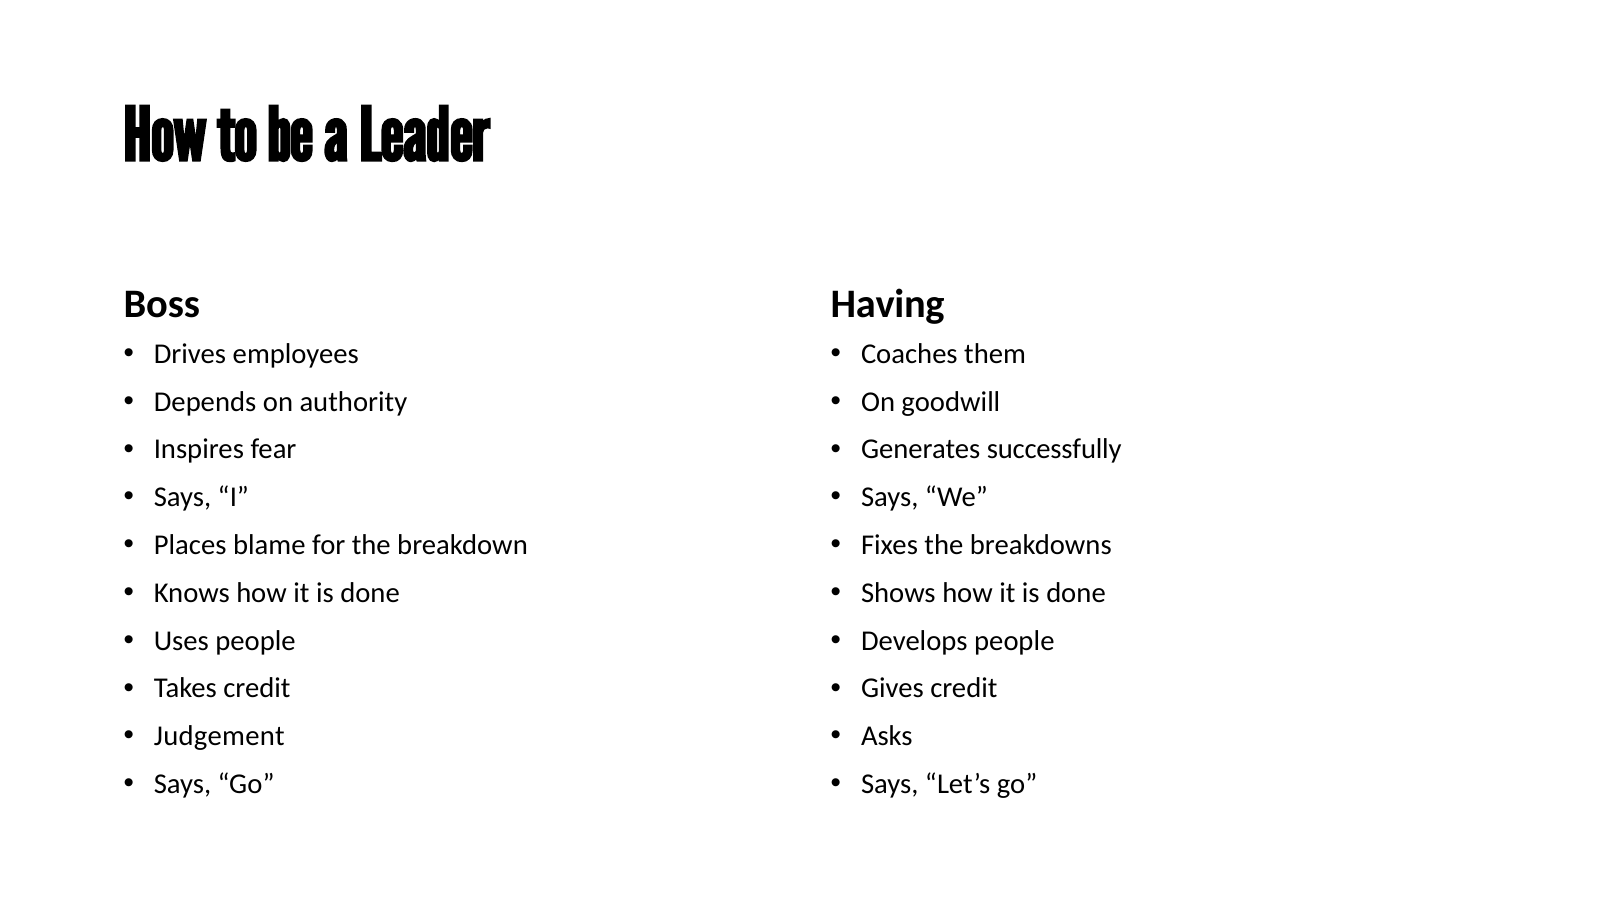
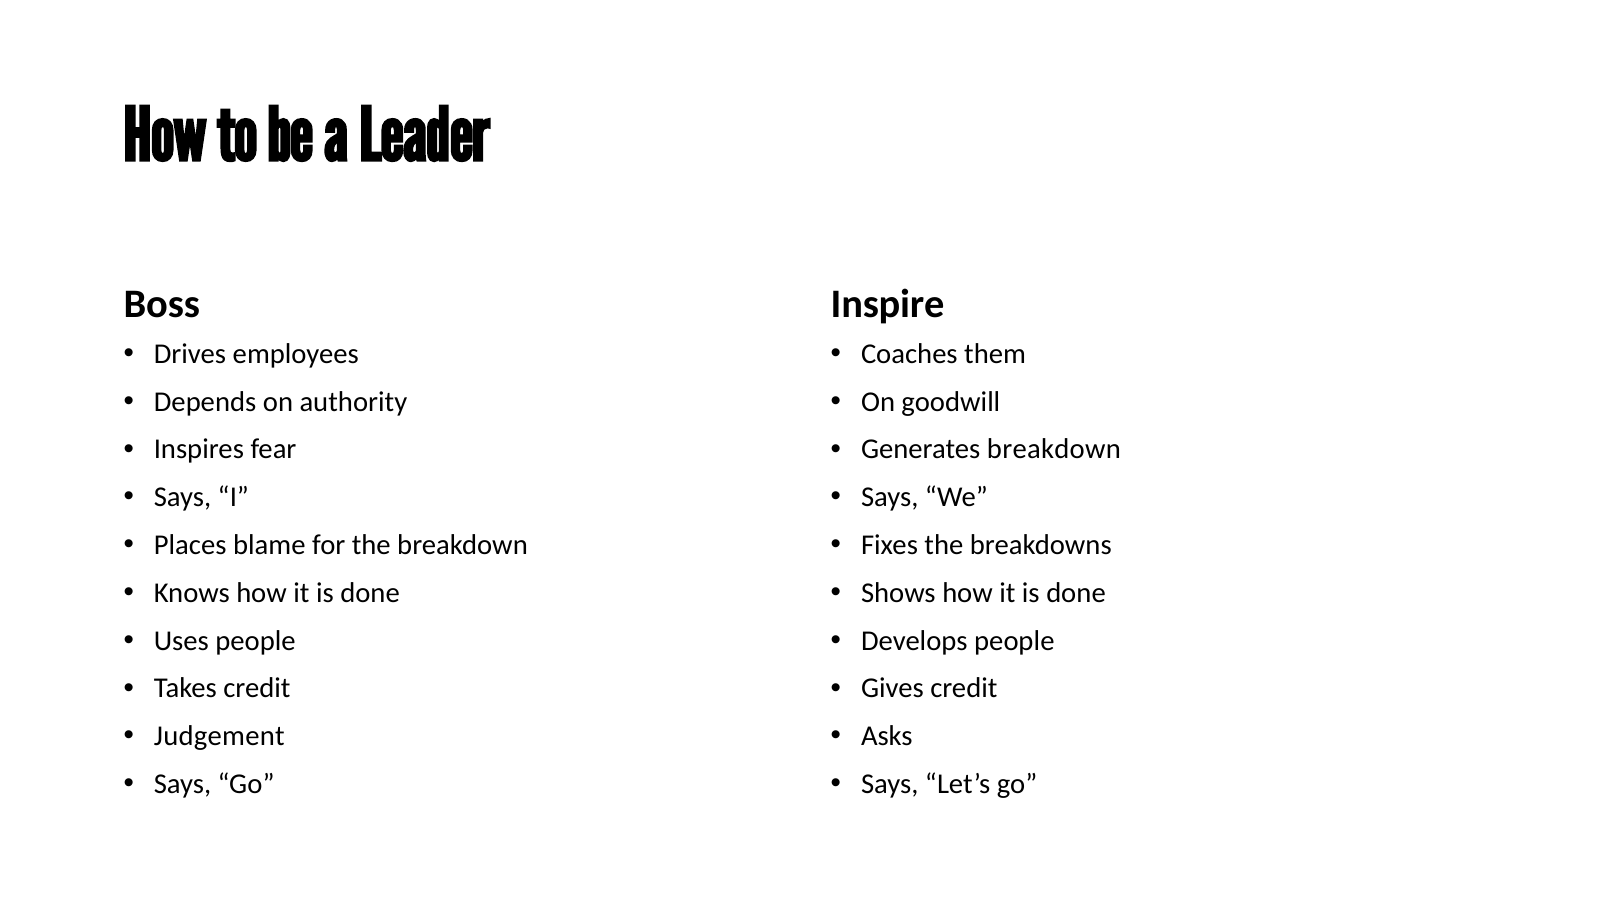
Having: Having -> Inspire (888, 304)
Generates successfully: successfully -> breakdown (1054, 449)
